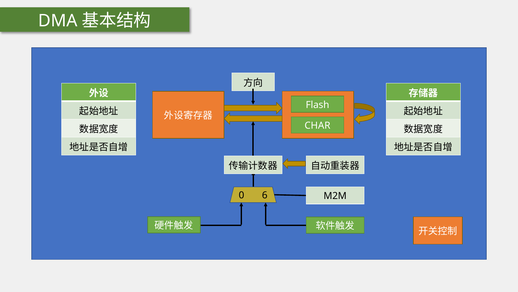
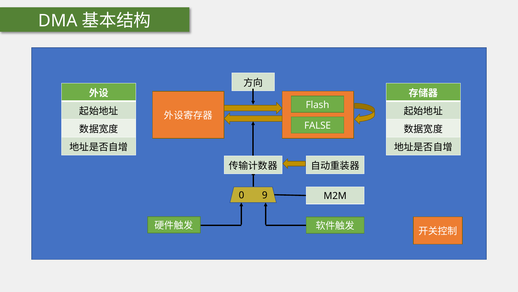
CHAR: CHAR -> FALSE (318, 125)
6: 6 -> 9 (265, 195)
